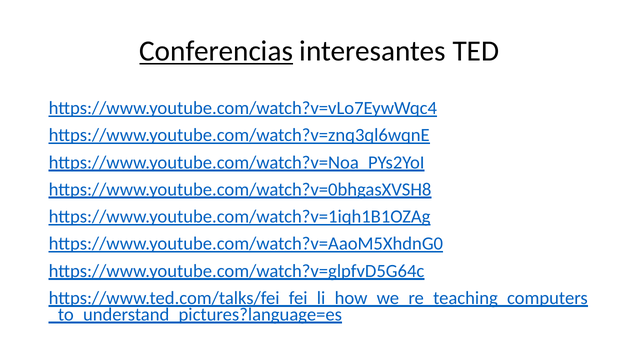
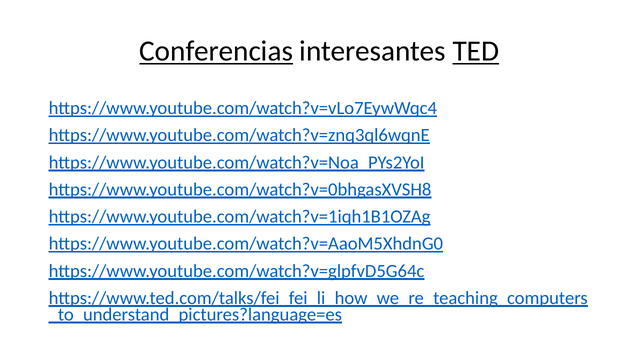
TED underline: none -> present (476, 51)
